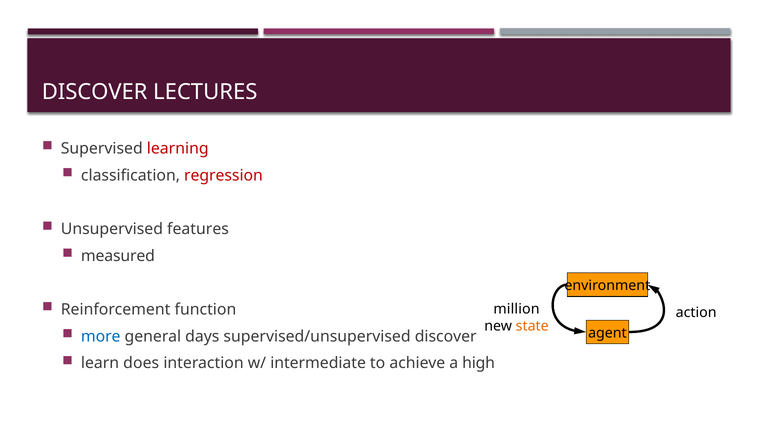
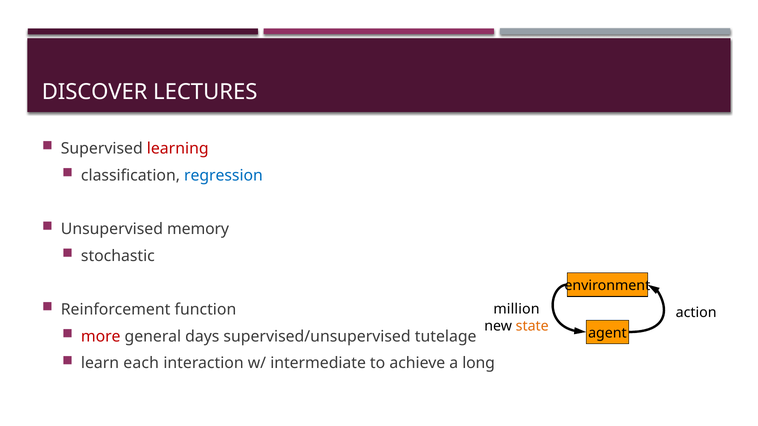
regression colour: red -> blue (223, 175)
features: features -> memory (198, 229)
measured: measured -> stochastic (118, 256)
more colour: blue -> red (101, 337)
supervised/unsupervised discover: discover -> tutelage (446, 337)
does: does -> each (141, 363)
high: high -> long (479, 363)
